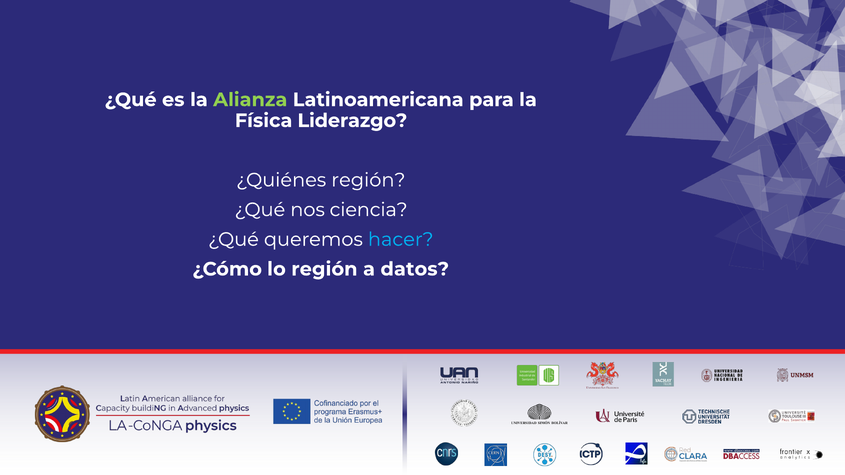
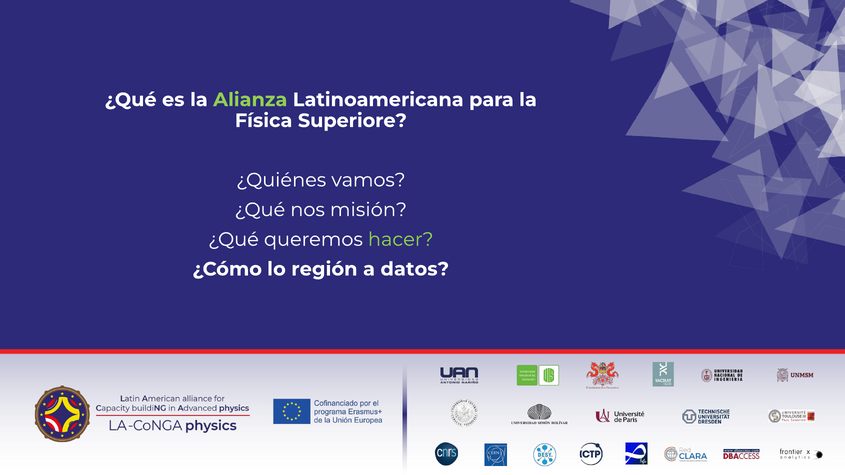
Liderazgo: Liderazgo -> Superiore (352, 121)
¿Quiénes región: región -> vamos (368, 180)
ciencia: ciencia -> misión (368, 210)
hacer colour: light blue -> light green (401, 240)
